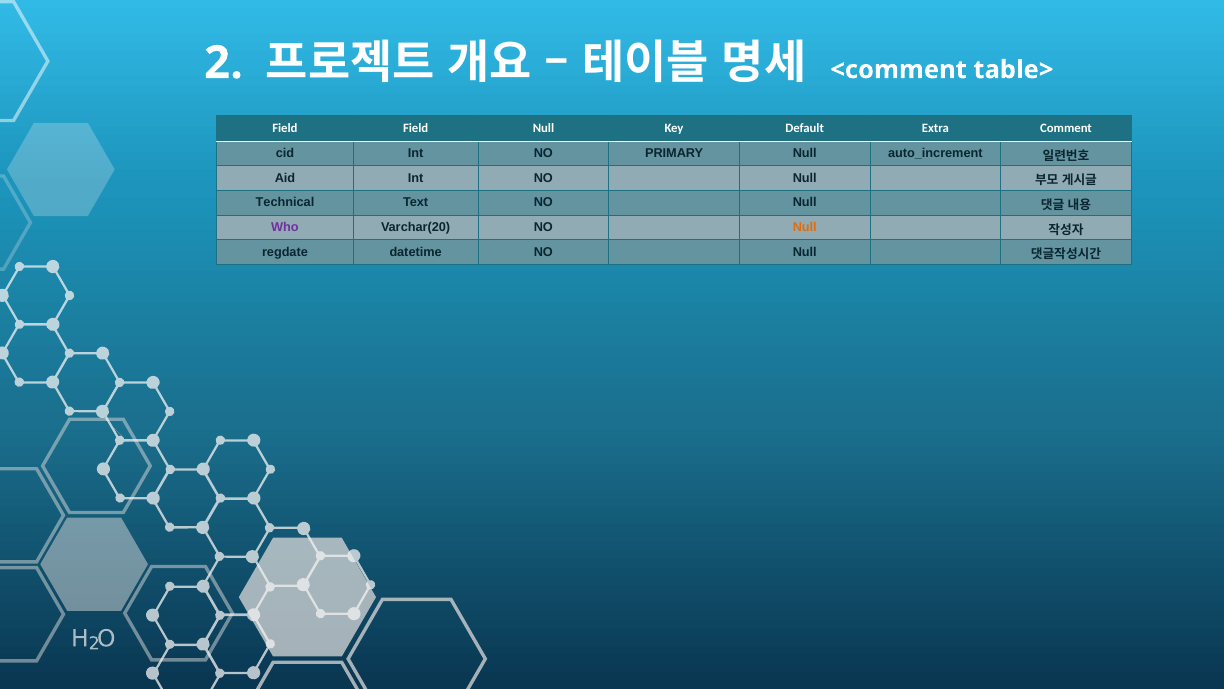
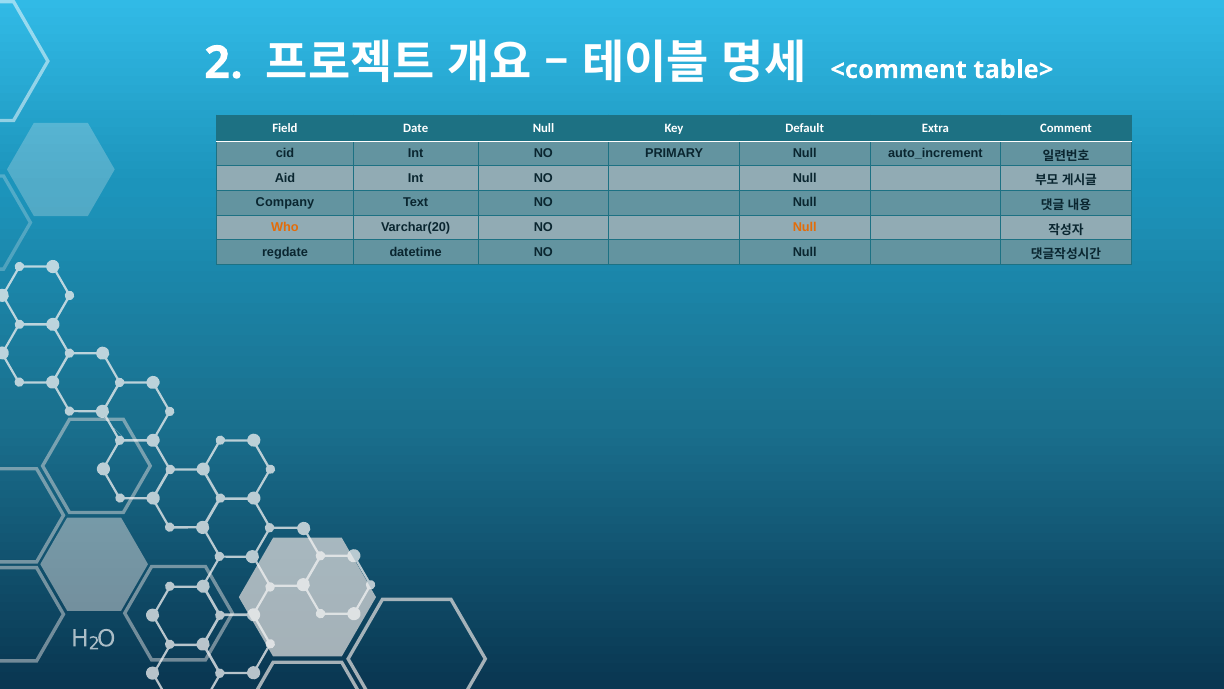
Field Field: Field -> Date (416, 128)
Technical: Technical -> Company (285, 203)
Who colour: purple -> orange (285, 227)
